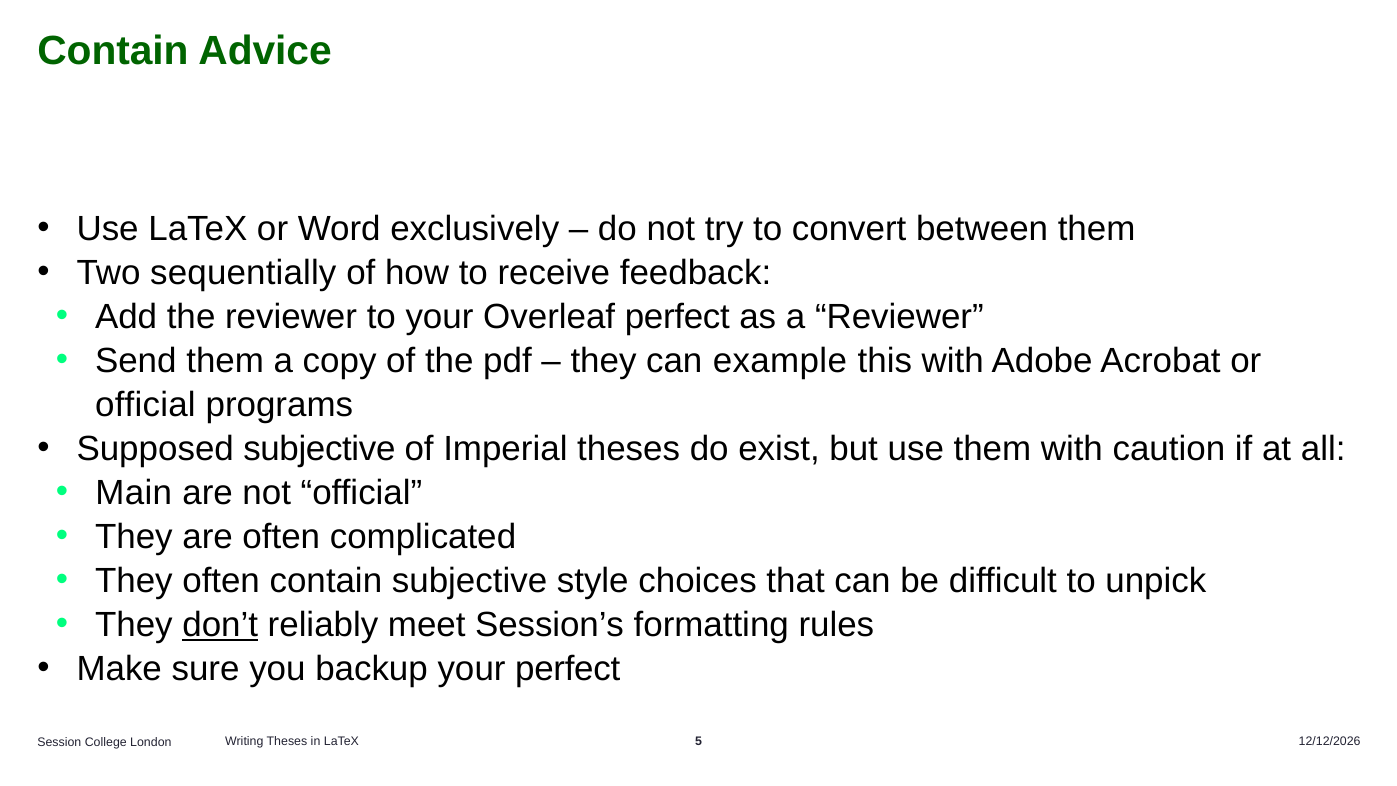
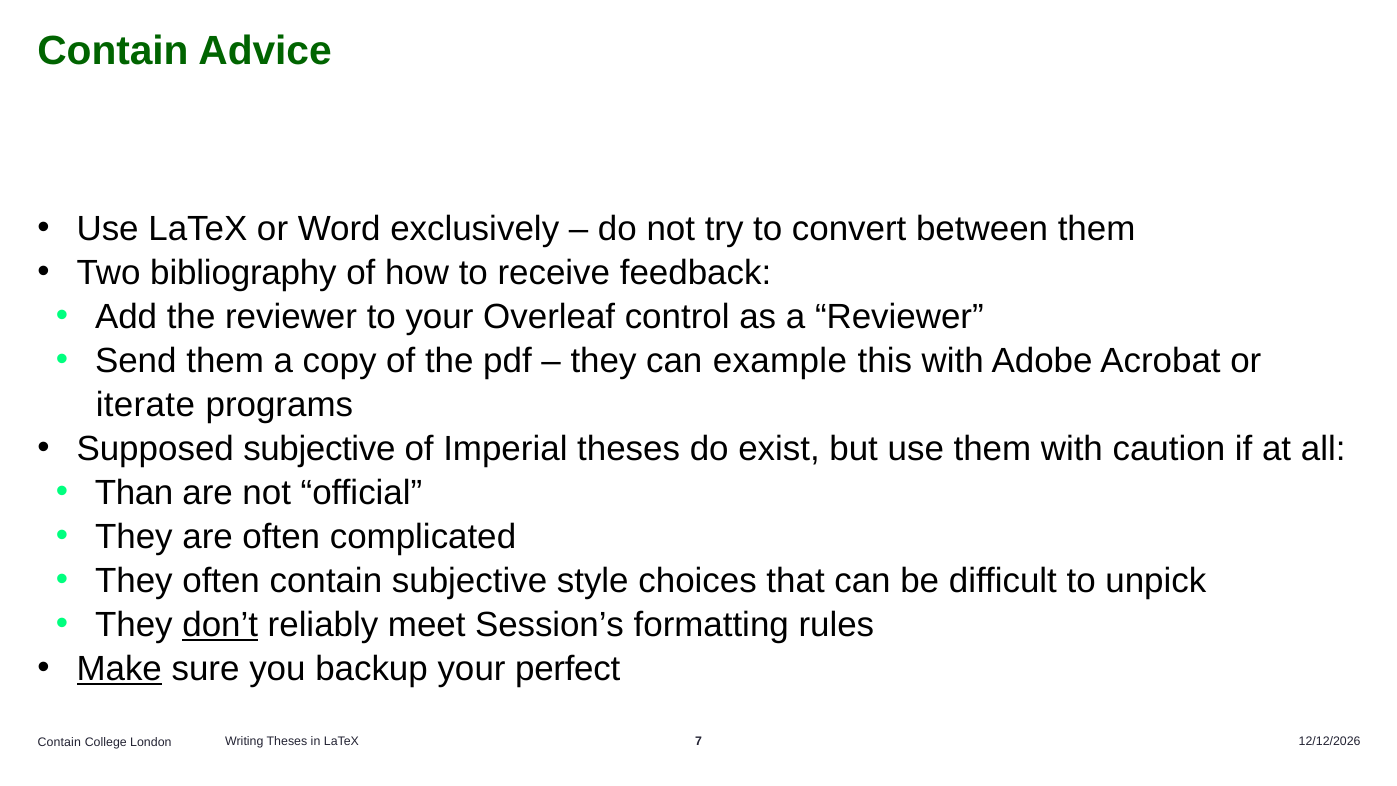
sequentially: sequentially -> bibliography (243, 273)
Overleaf perfect: perfect -> control (677, 317)
official: official -> iterate (145, 405)
Main: Main -> Than (134, 492)
Make underline: none -> present (119, 668)
Session: Session -> Contain (59, 742)
5: 5 -> 7 (698, 742)
